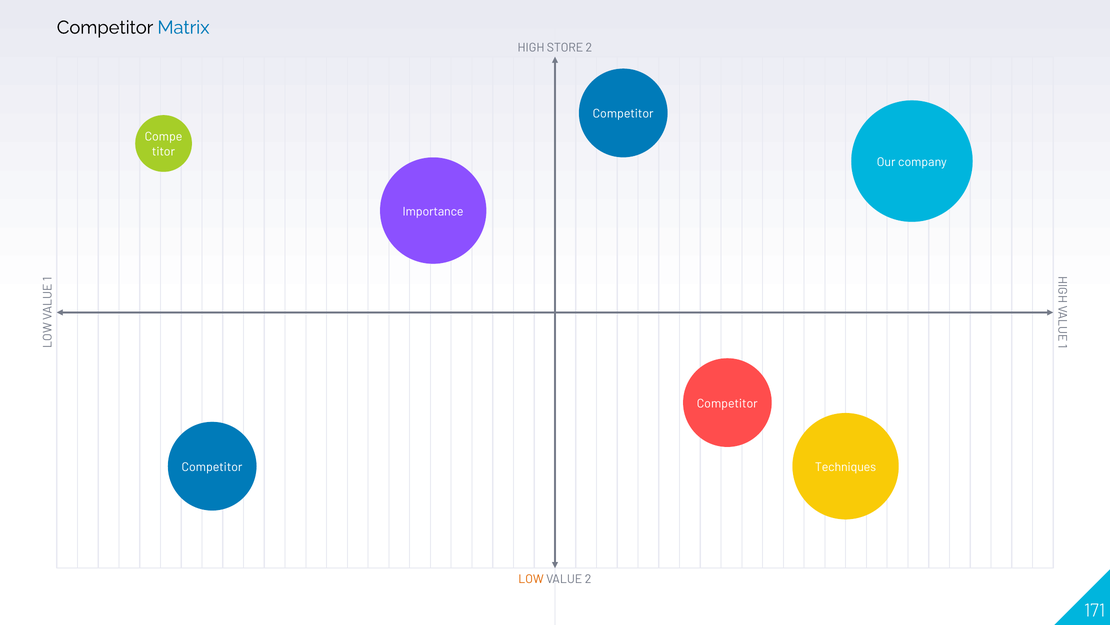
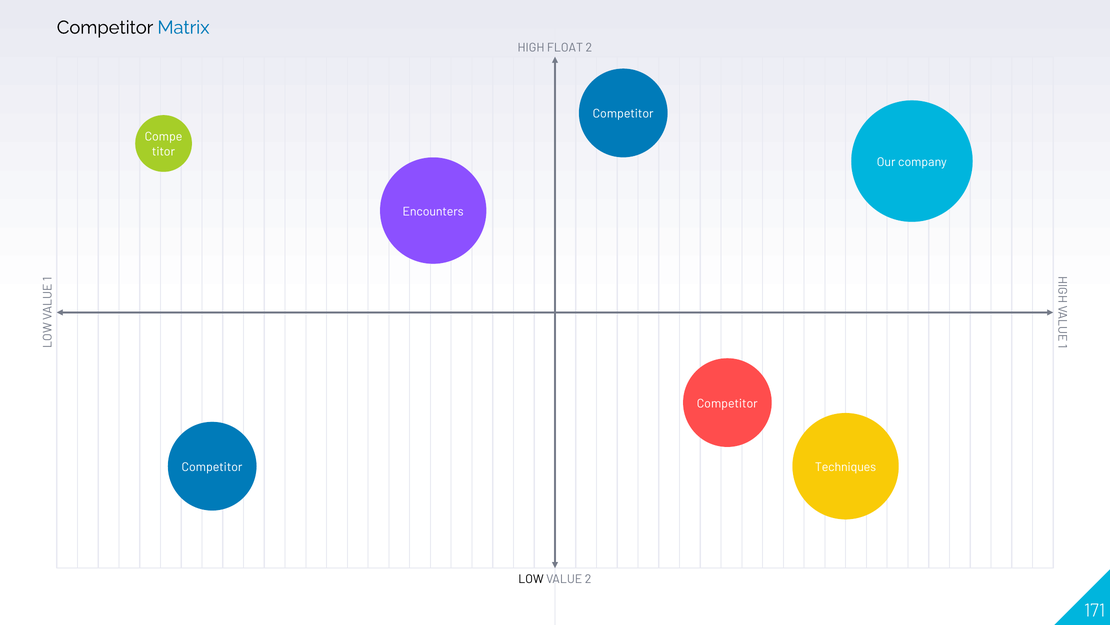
STORE: STORE -> FLOAT (565, 48)
Importance: Importance -> Encounters (433, 211)
LOW colour: orange -> black (531, 579)
